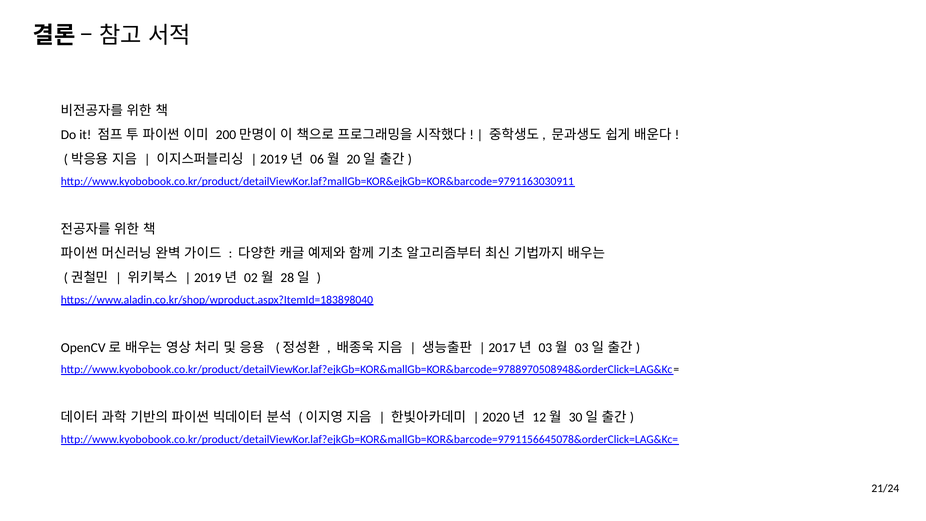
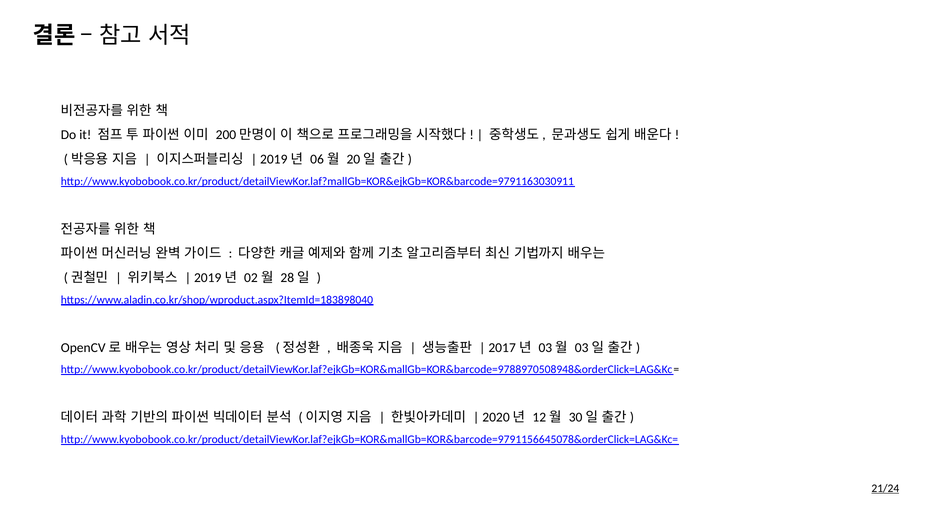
21/24 underline: none -> present (885, 488)
